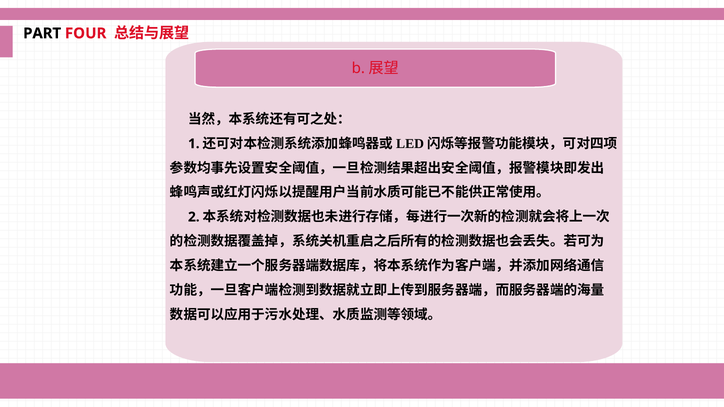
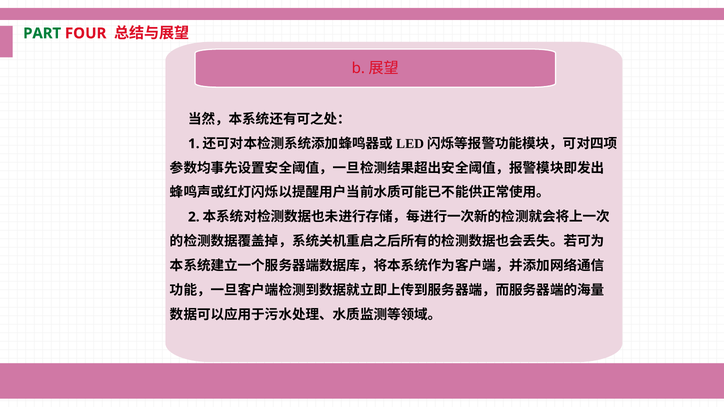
PART colour: black -> green (42, 33)
